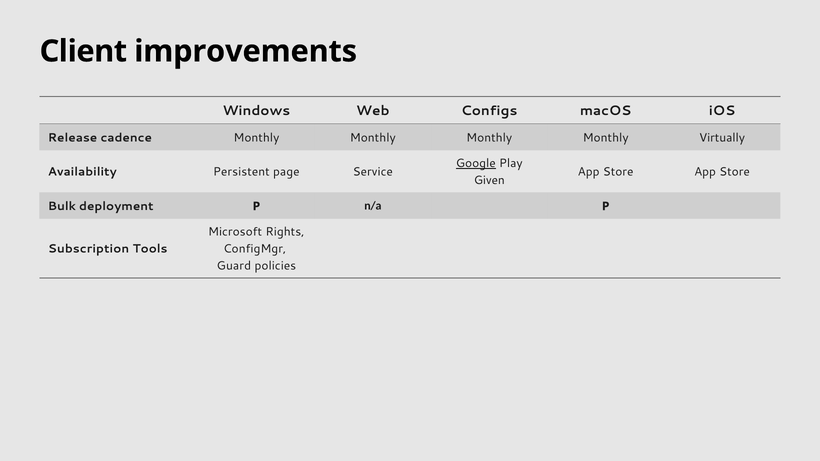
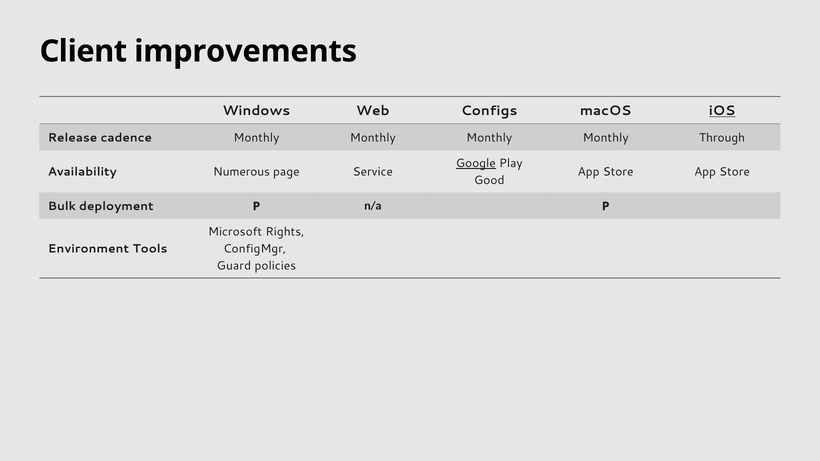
iOS underline: none -> present (722, 111)
Virtually: Virtually -> Through (722, 138)
Persistent: Persistent -> Numerous (242, 172)
Given: Given -> Good (489, 181)
Subscription: Subscription -> Environment (89, 249)
